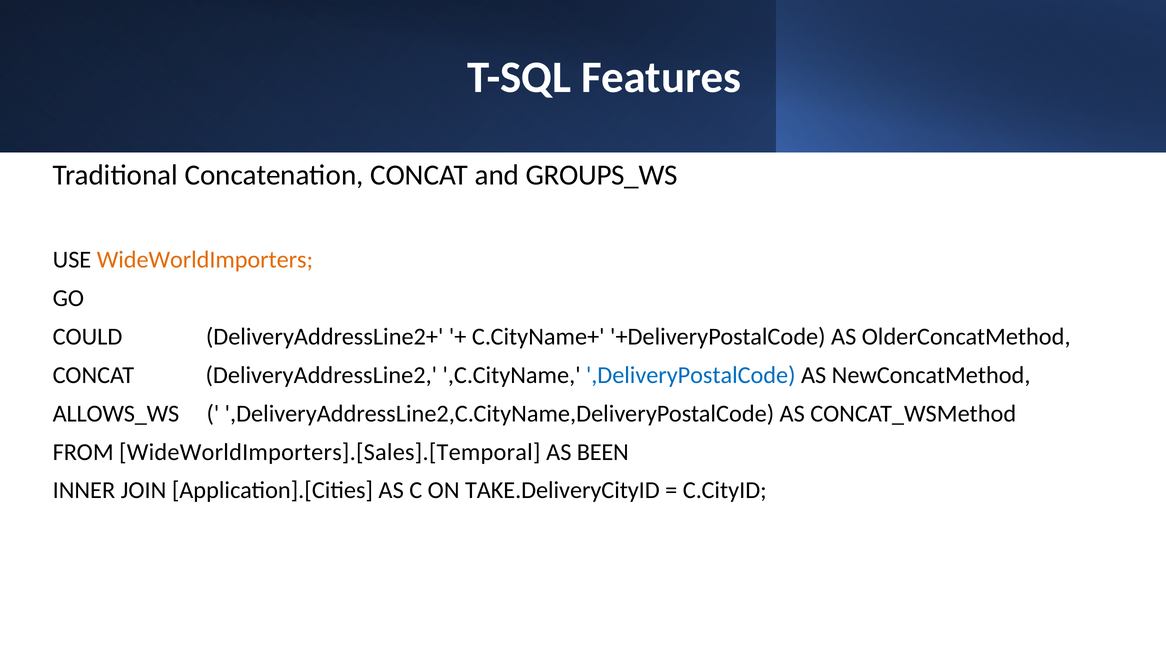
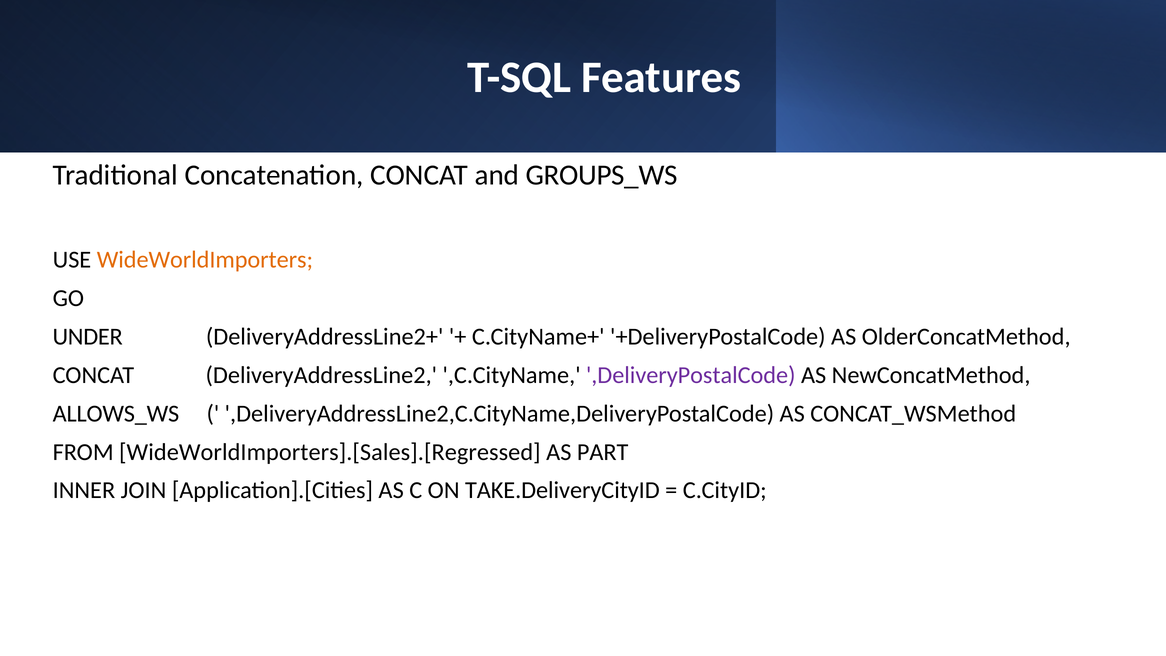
COULD: COULD -> UNDER (88, 337)
,DeliveryPostalCode colour: blue -> purple (691, 375)
WideWorldImporters].[Sales].[Temporal: WideWorldImporters].[Sales].[Temporal -> WideWorldImporters].[Sales].[Regressed (330, 452)
BEEN: BEEN -> PART (603, 452)
